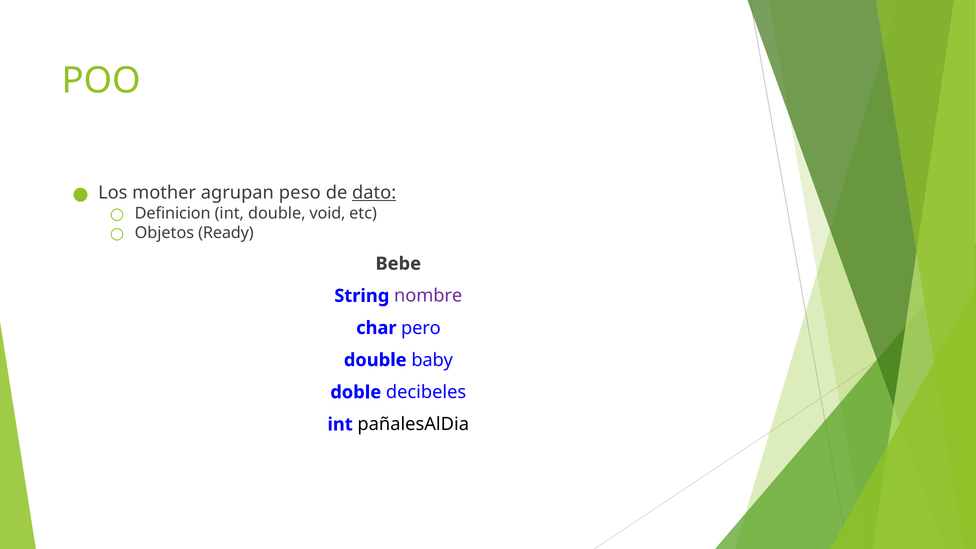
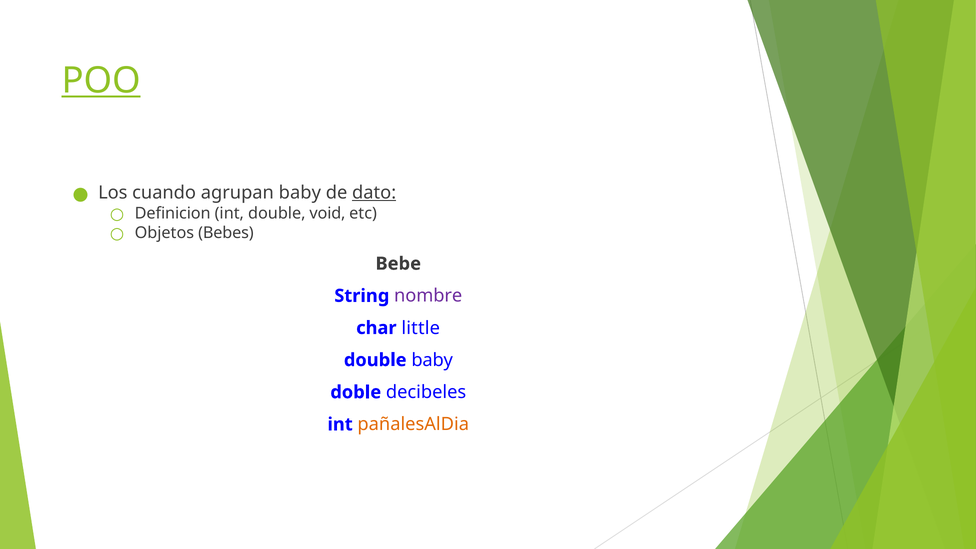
POO underline: none -> present (101, 81)
mother: mother -> cuando (164, 193)
agrupan peso: peso -> baby (300, 193)
Ready: Ready -> Bebes (226, 233)
pero: pero -> little (421, 328)
pañalesAlDia colour: black -> orange (413, 424)
